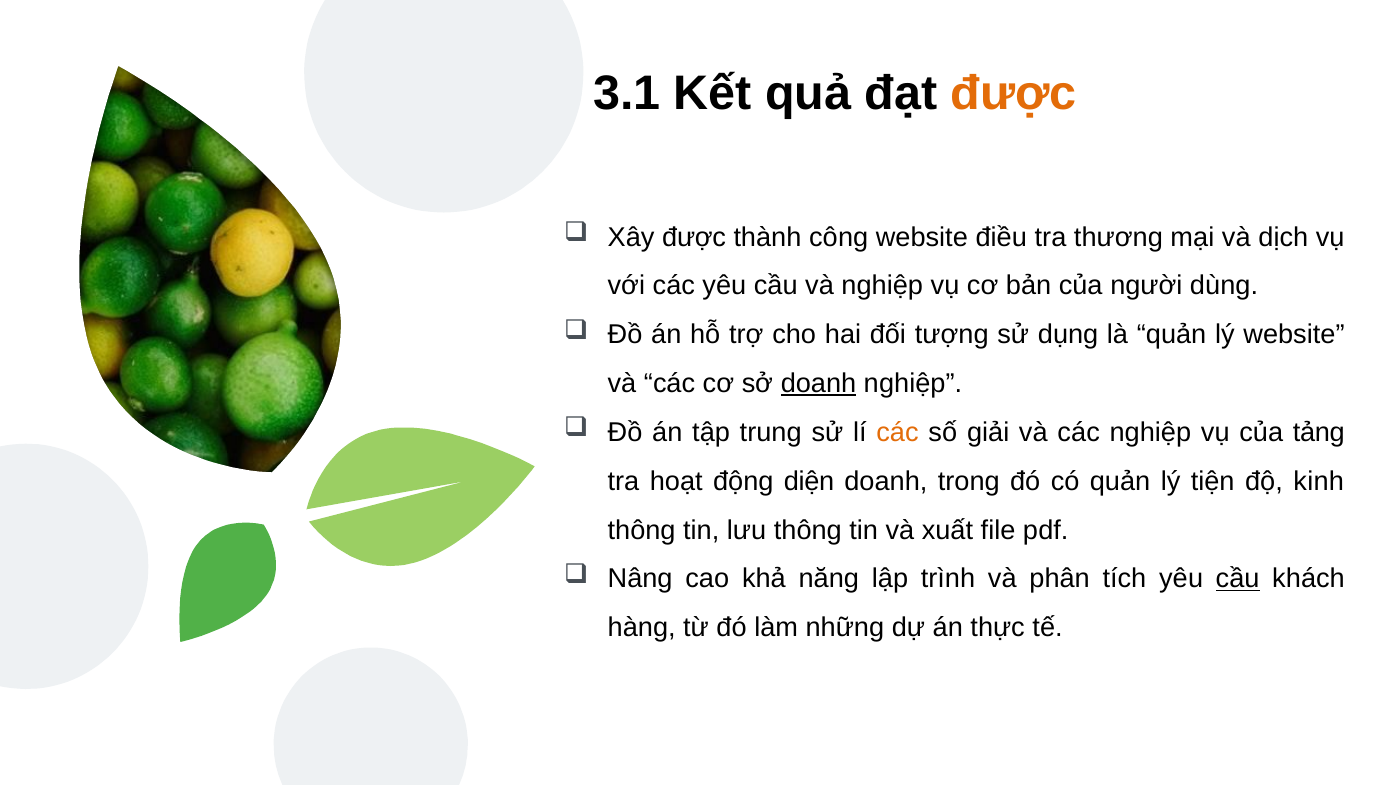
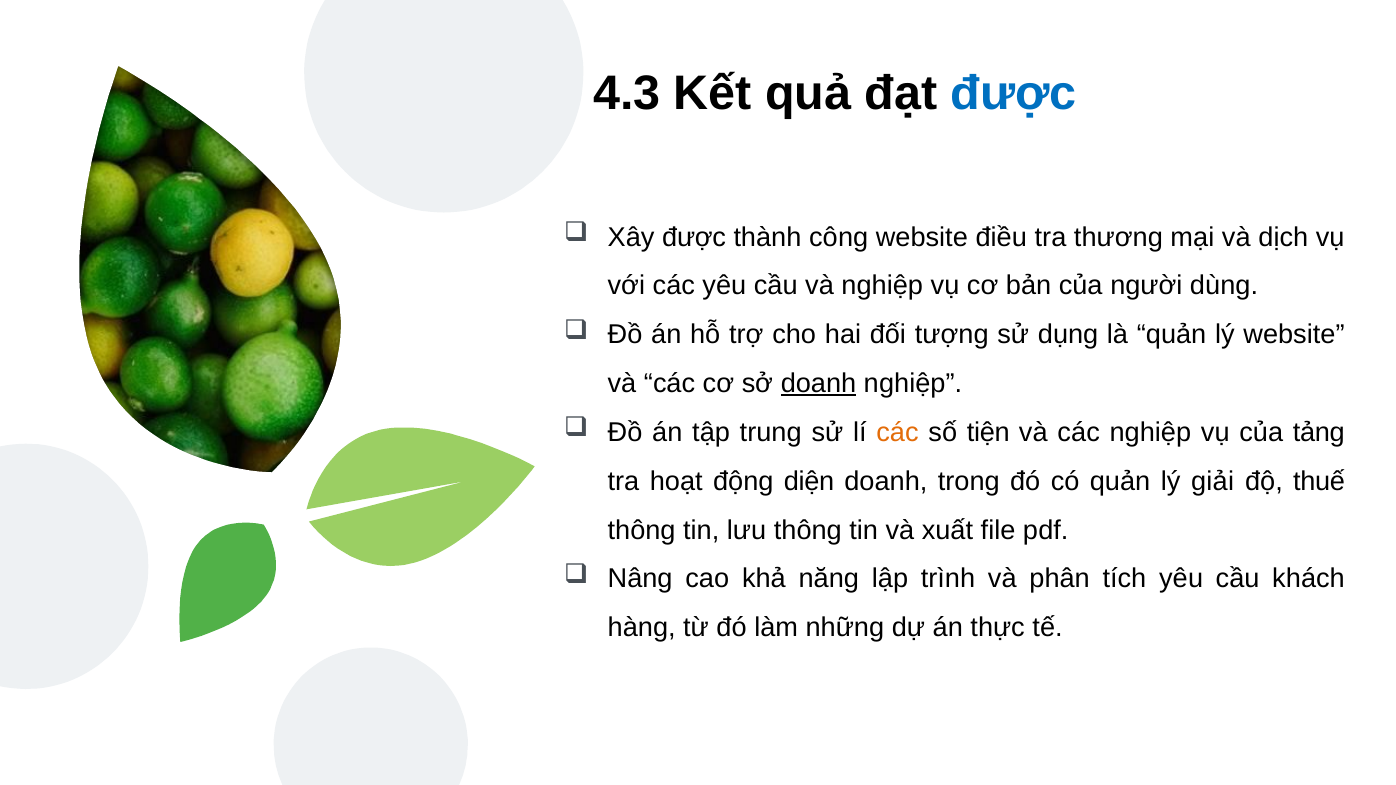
3.1: 3.1 -> 4.3 (627, 94)
được colour: orange -> blue (1014, 94)
giải: giải -> tiện (988, 433)
tiện: tiện -> giải (1213, 481)
kinh: kinh -> thuế (1319, 481)
cầu underline: present -> none (1238, 579)
